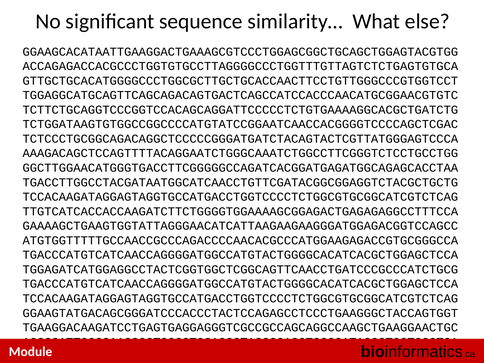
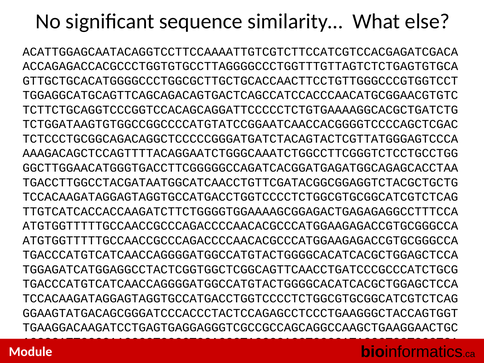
GGAAGCACATAATTGAAGGACTGAAAGCGTCCCTGGAGCGGCTGCAGCTGGAGTACGTGG: GGAAGCACATAATTGAAGGACTGAAAGCGTCCCTGGAGCGGCTGCAGCTGGAGTACGTGG -> ACATTGGAGCAATACAGGTCCTTCCAAAATTGTCGTCTTCCATCGTCCACGAGATCGACA (240, 52)
GAAAAGCTGAAGTGGTATTAGGGAACATCATTAAGAAGAAGGGATGGAGACGGTCCAGCC: GAAAAGCTGAAGTGGTATTAGGGAACATCATTAAGAAGAAGGGATGGAGACGGTCCAGCC -> ATGTGGTTTTTGCCAACCGCCCAGACCCCAACACGCCCATGGAAGAGACCGTGCGGGCCA (240, 226)
